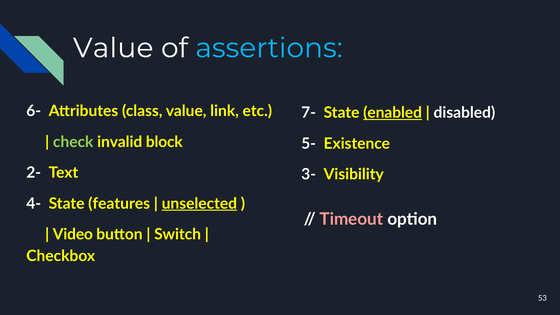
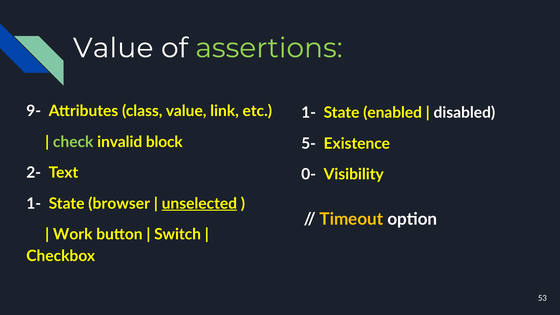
assertions colour: light blue -> light green (269, 48)
6-: 6- -> 9- (34, 111)
7-: 7- -> 1- (309, 113)
enabled underline: present -> none (393, 113)
3-: 3- -> 0- (309, 174)
4-: 4- -> 1- (34, 204)
features: features -> browser (119, 204)
Timeout colour: pink -> yellow (351, 219)
Video: Video -> Work (73, 234)
